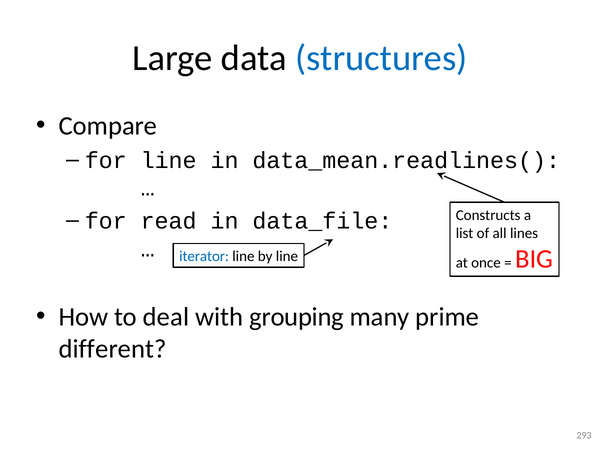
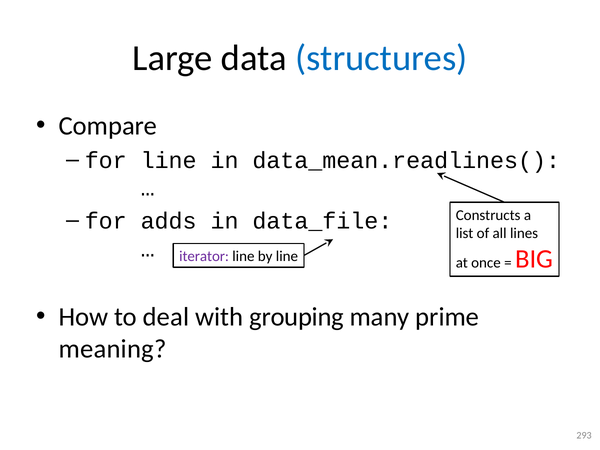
read: read -> adds (169, 221)
iterator colour: blue -> purple (204, 256)
different: different -> meaning (112, 349)
